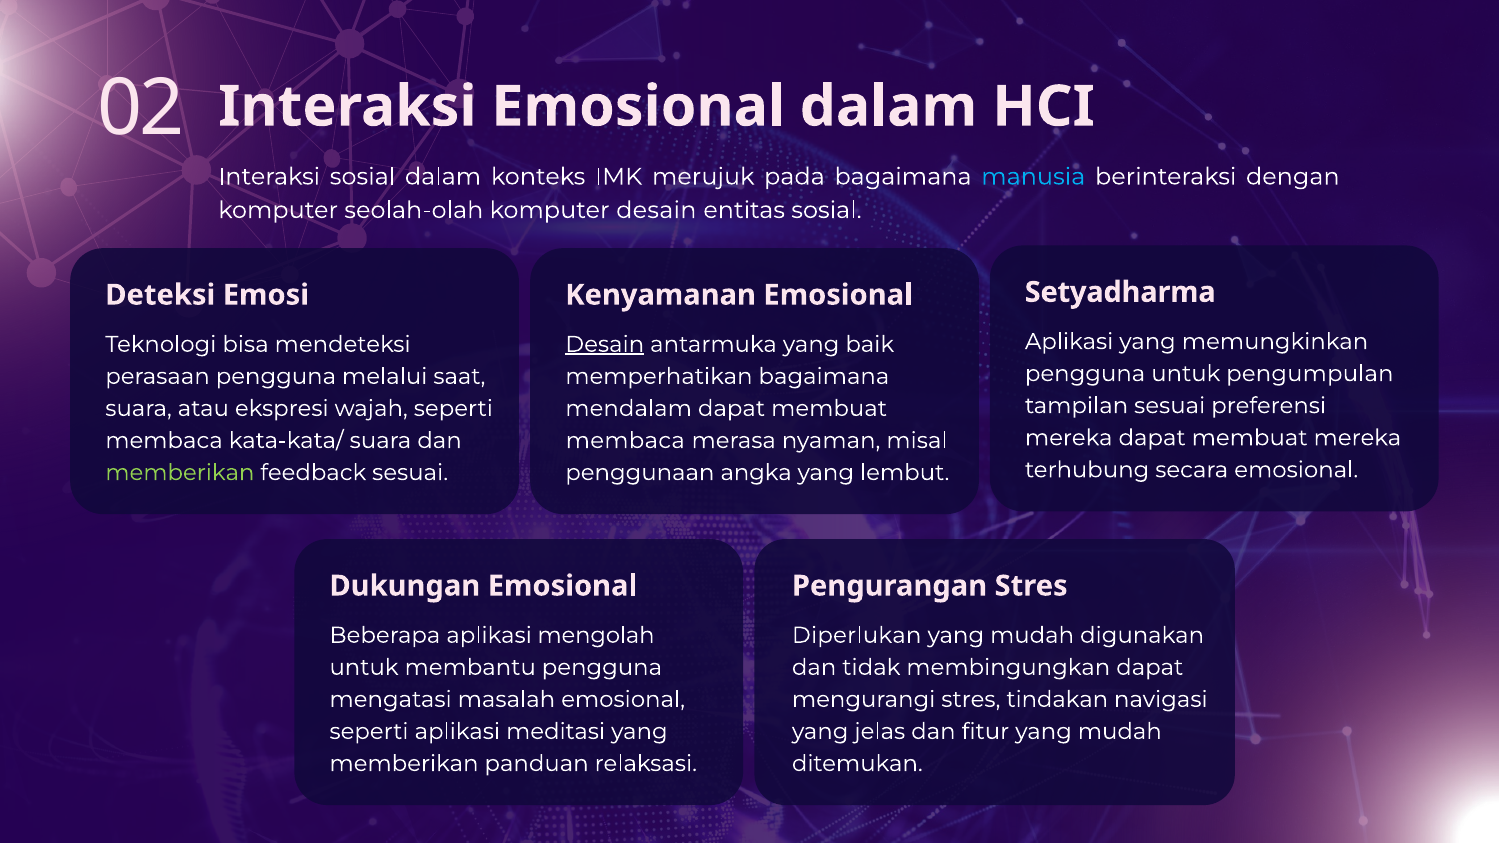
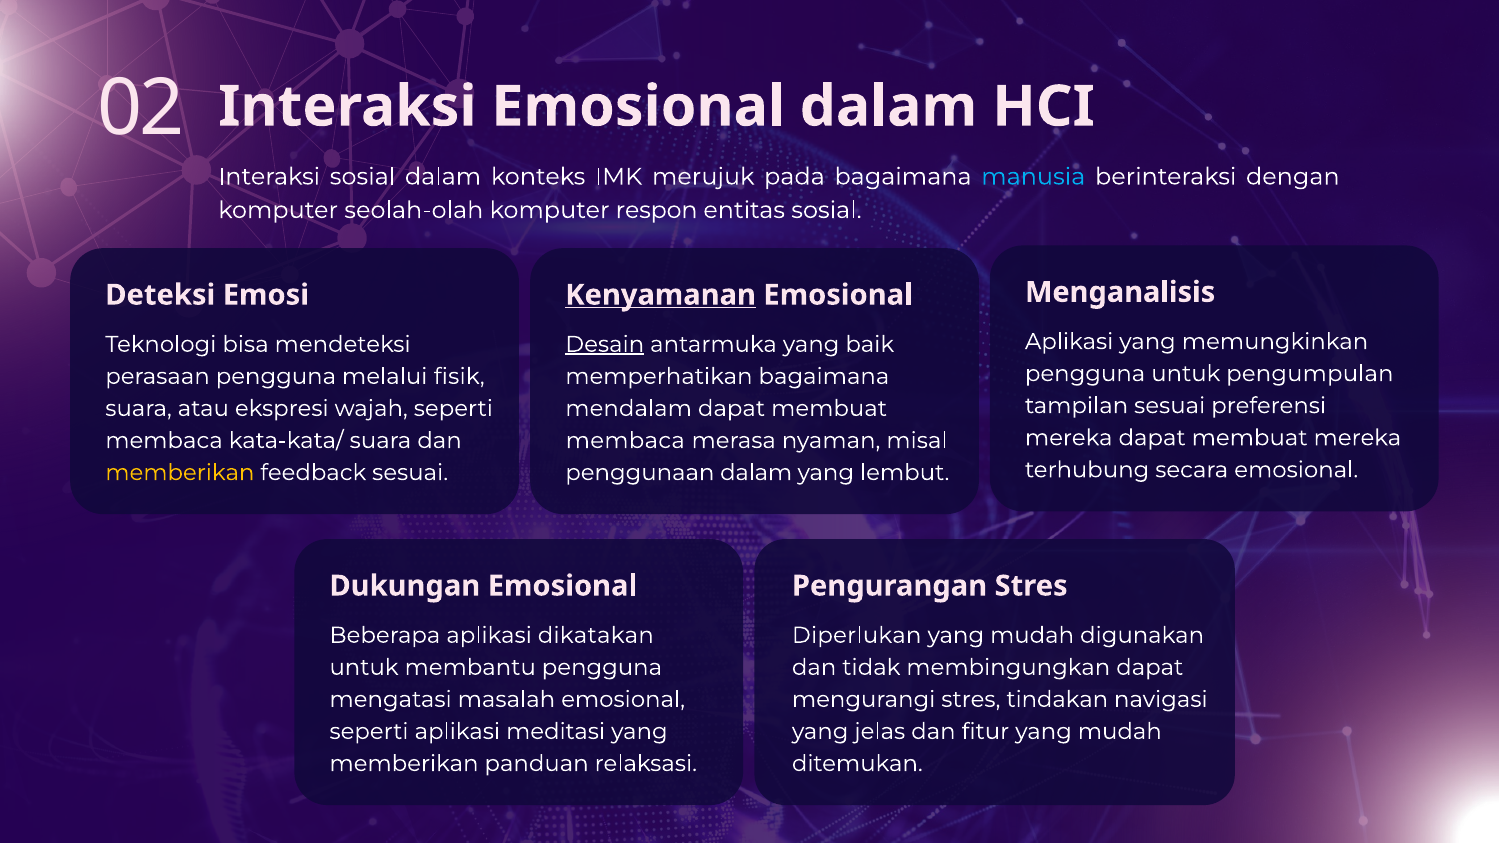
komputer desain: desain -> respon (657, 210)
Setyadharma: Setyadharma -> Menganalisis (1120, 292)
Kenyamanan underline: none -> present (661, 295)
saat: saat -> fisik (459, 376)
memberikan colour: light green -> yellow (180, 473)
penggunaan angka: angka -> dalam (756, 473)
mengolah: mengolah -> dikatakan (596, 635)
